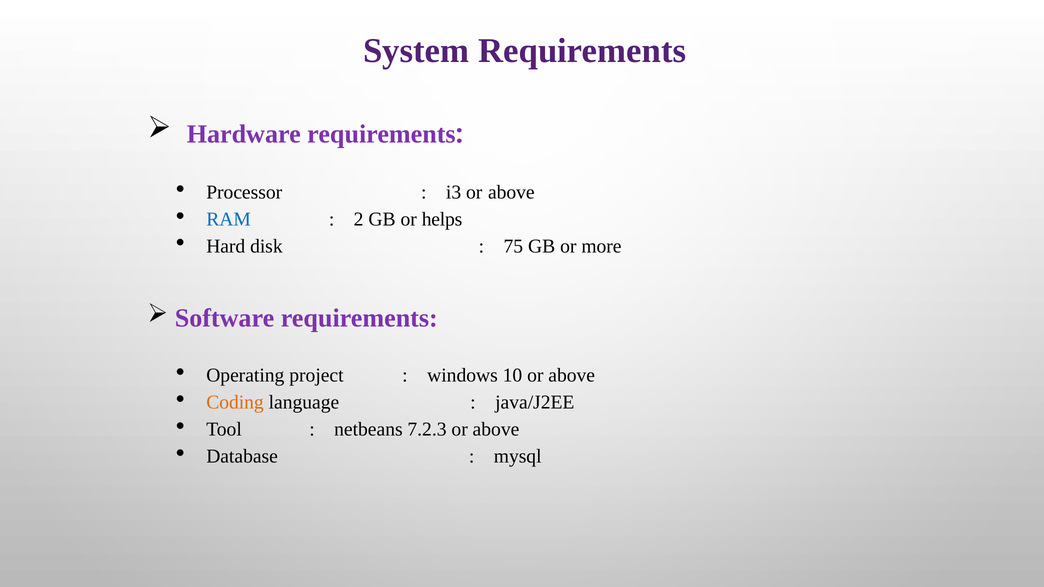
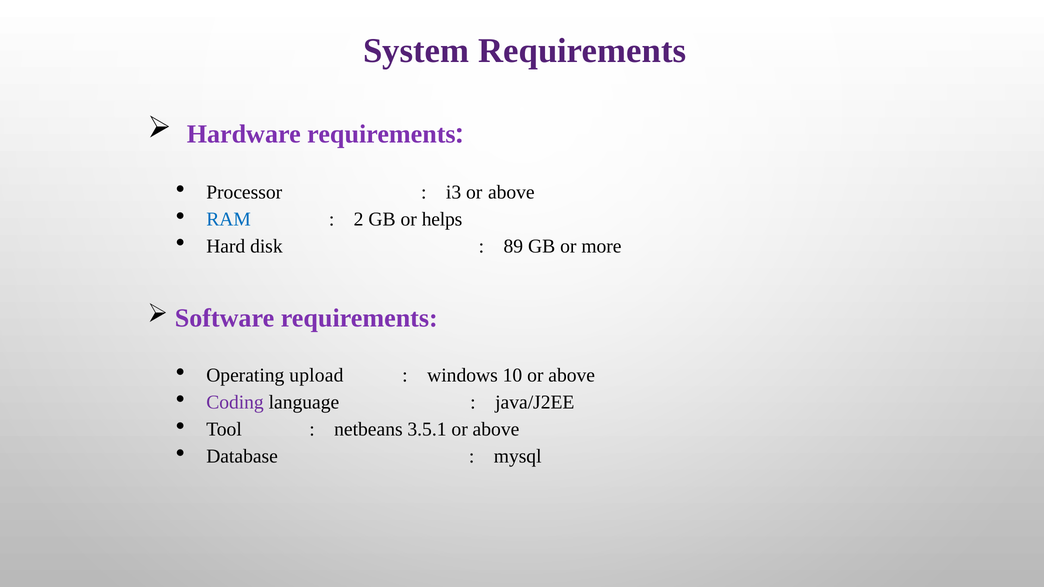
75: 75 -> 89 (513, 246)
project: project -> upload (316, 376)
Coding colour: orange -> purple (235, 403)
7.2.3: 7.2.3 -> 3.5.1 (427, 430)
